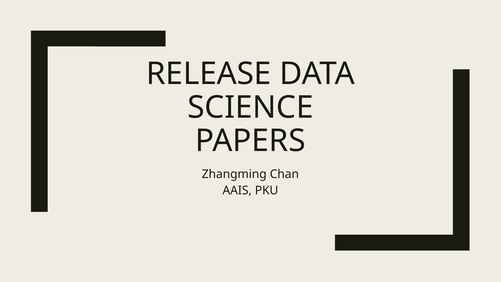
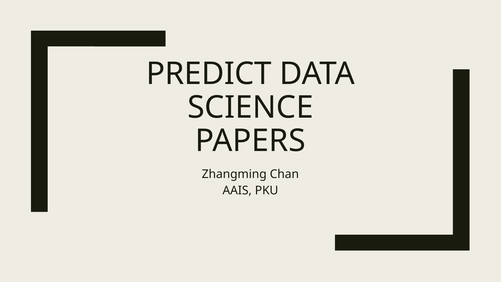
RELEASE: RELEASE -> PREDICT (209, 74)
